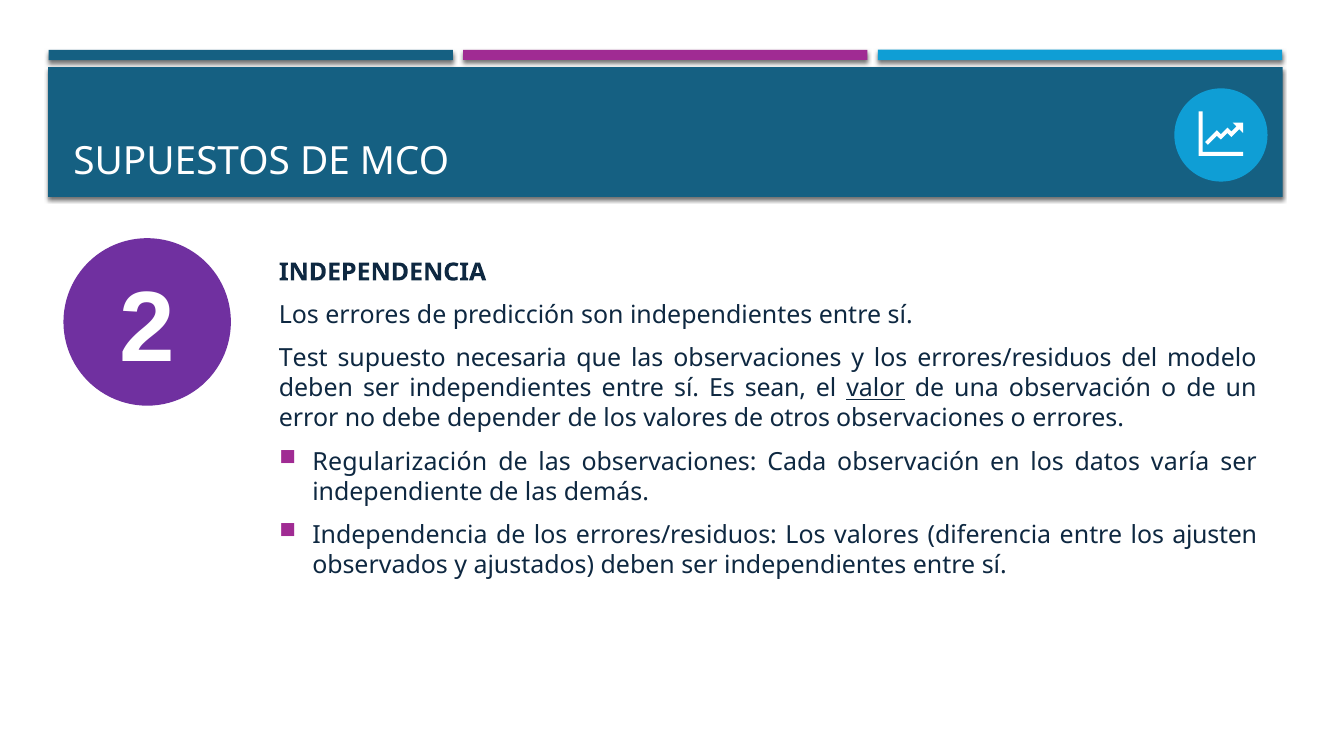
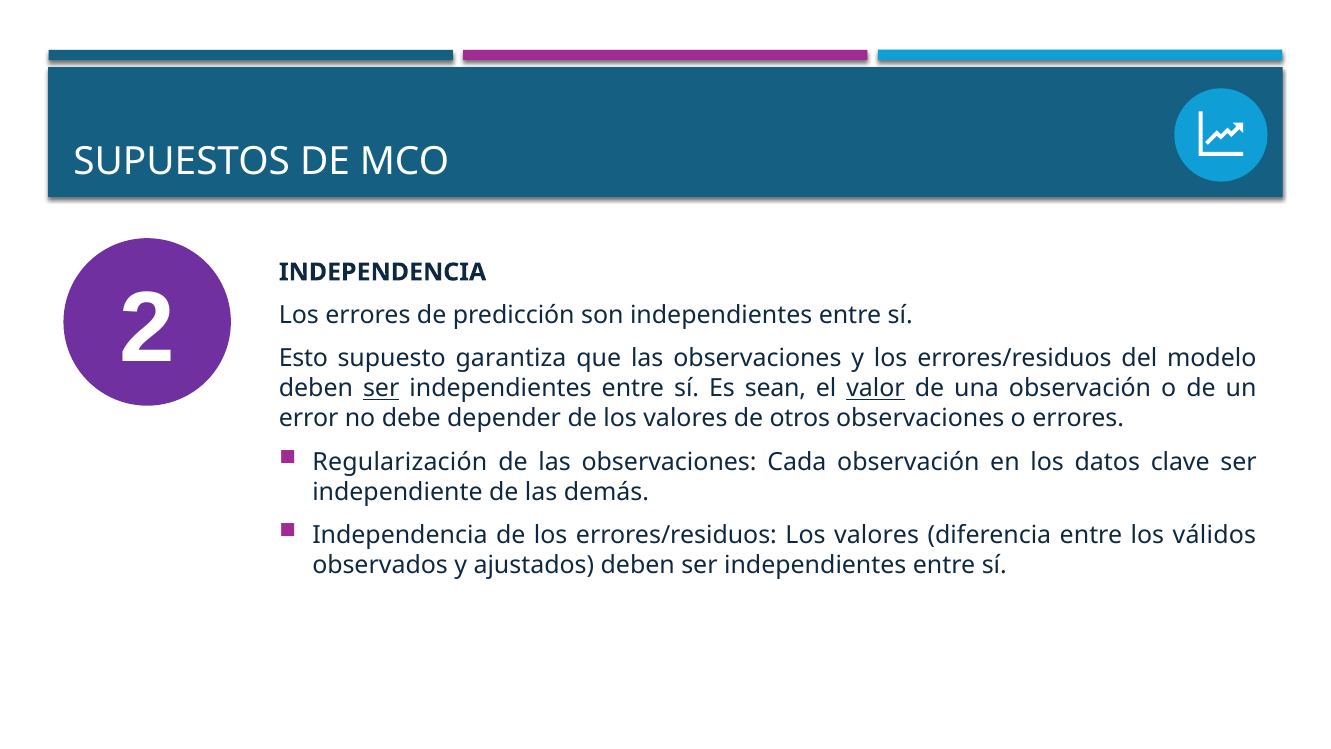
Test: Test -> Esto (303, 359)
necesaria: necesaria -> garantiza (511, 359)
ser underline: none -> present (381, 389)
varía: varía -> clave (1180, 462)
ajusten: ajusten -> válidos (1214, 535)
